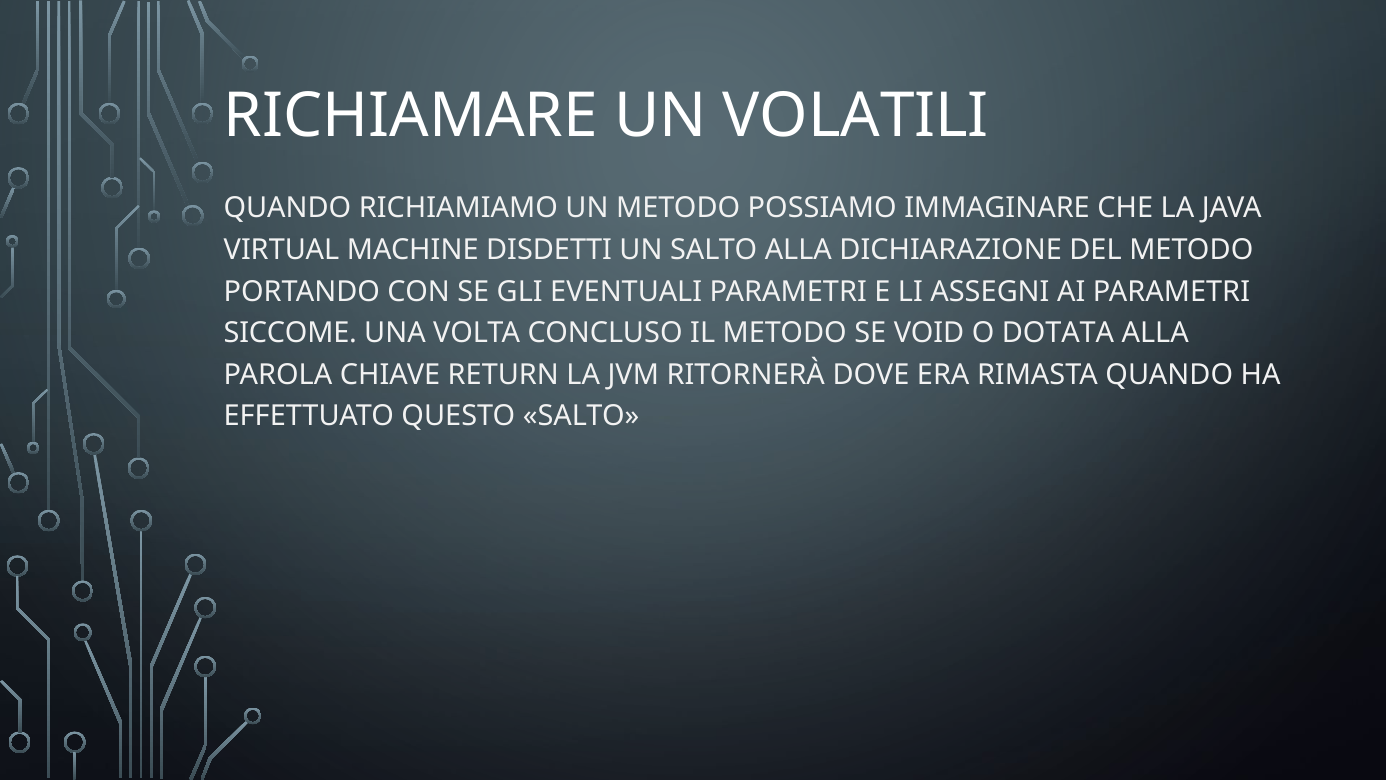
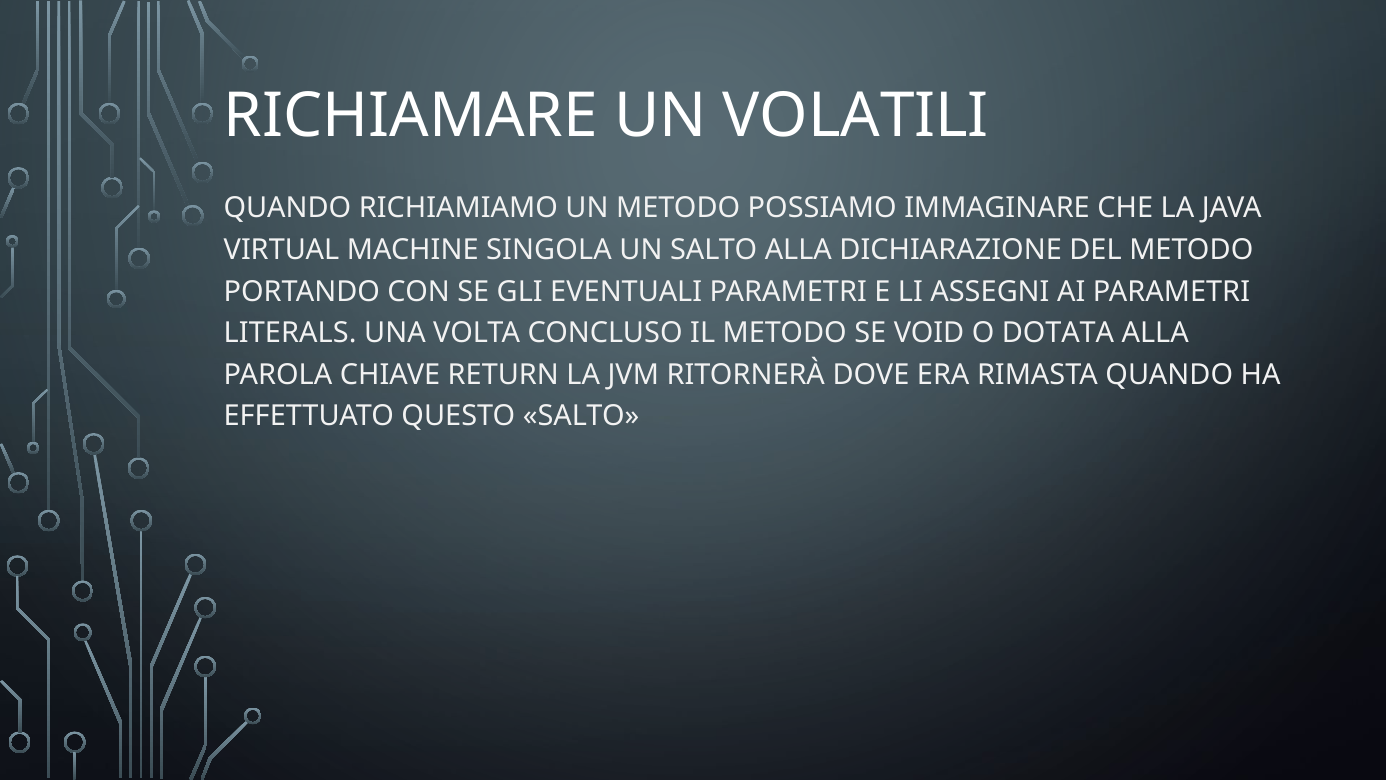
DISDETTI: DISDETTI -> SINGOLA (549, 250)
SICCOME: SICCOME -> LITERALS (290, 333)
